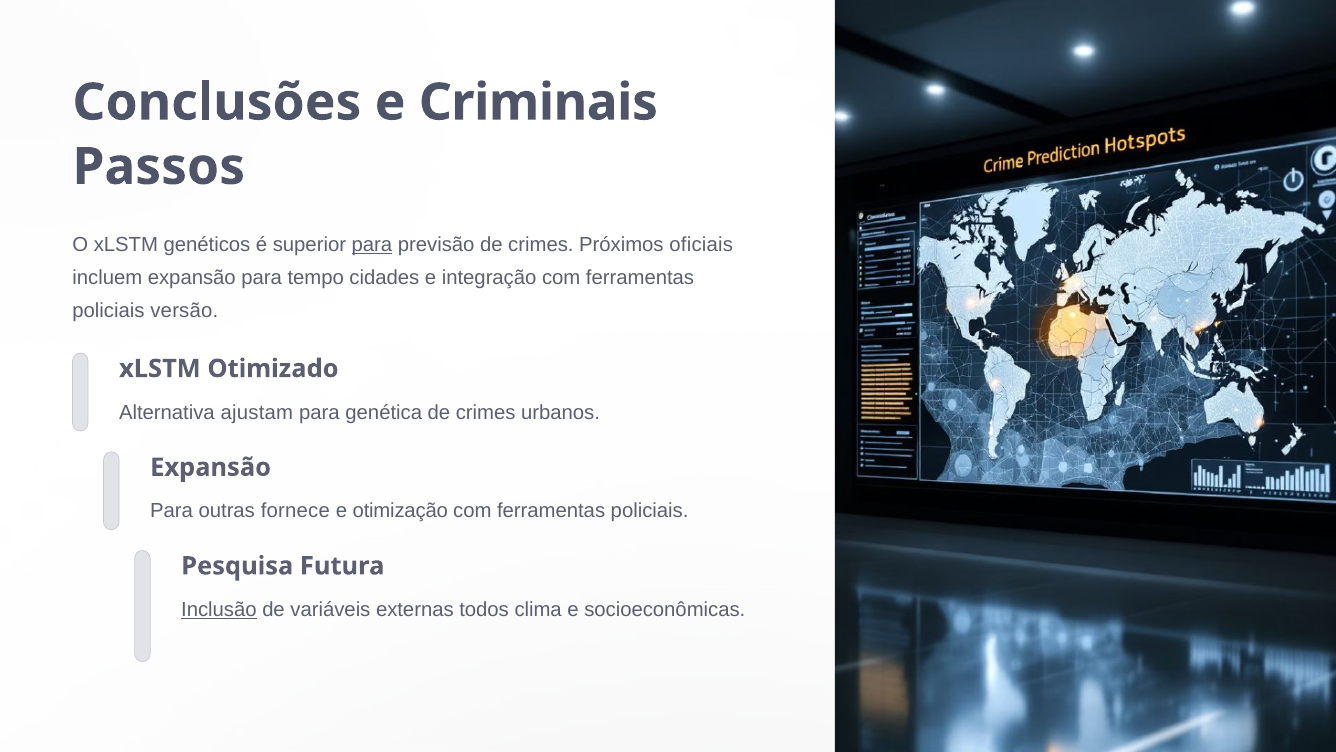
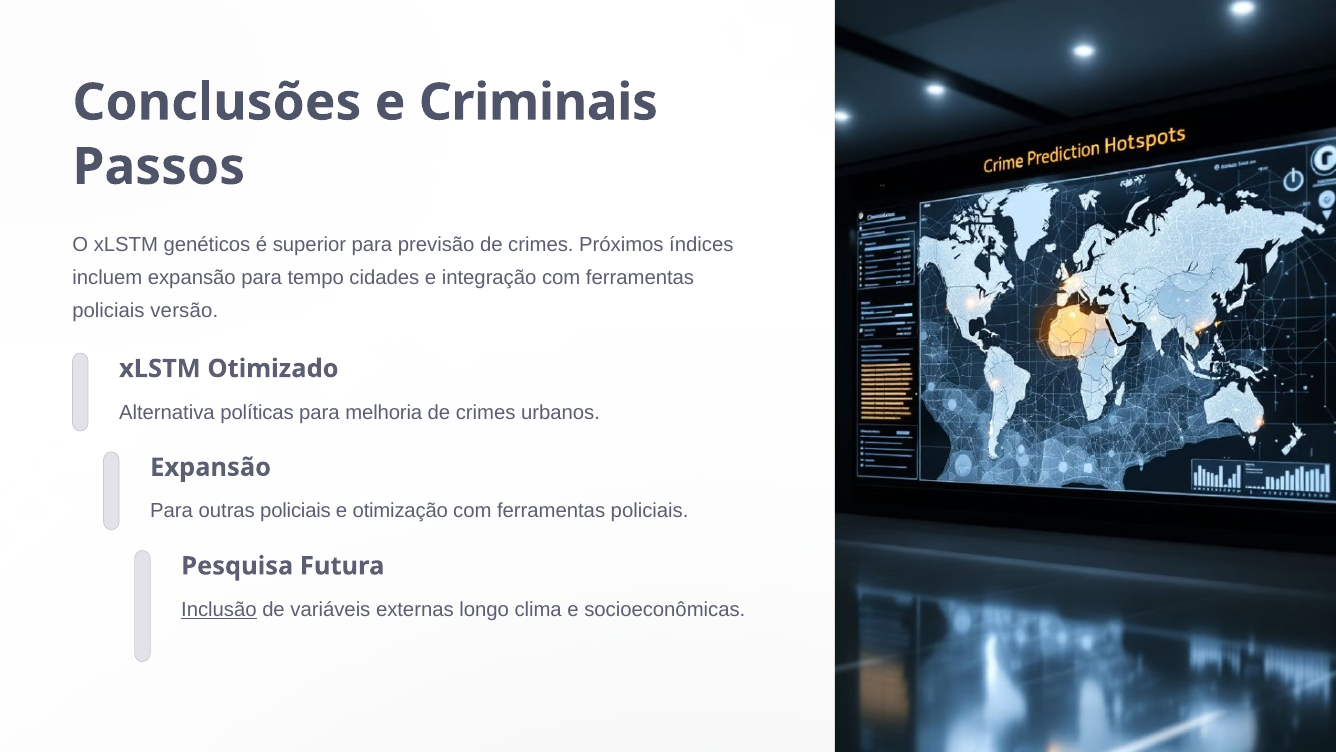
para underline: present -> none (372, 245)
oficiais: oficiais -> índices (701, 245)
ajustam: ajustam -> políticas (257, 412)
genética: genética -> melhoria (384, 412)
outras fornece: fornece -> policiais (296, 511)
todos: todos -> longo (484, 610)
